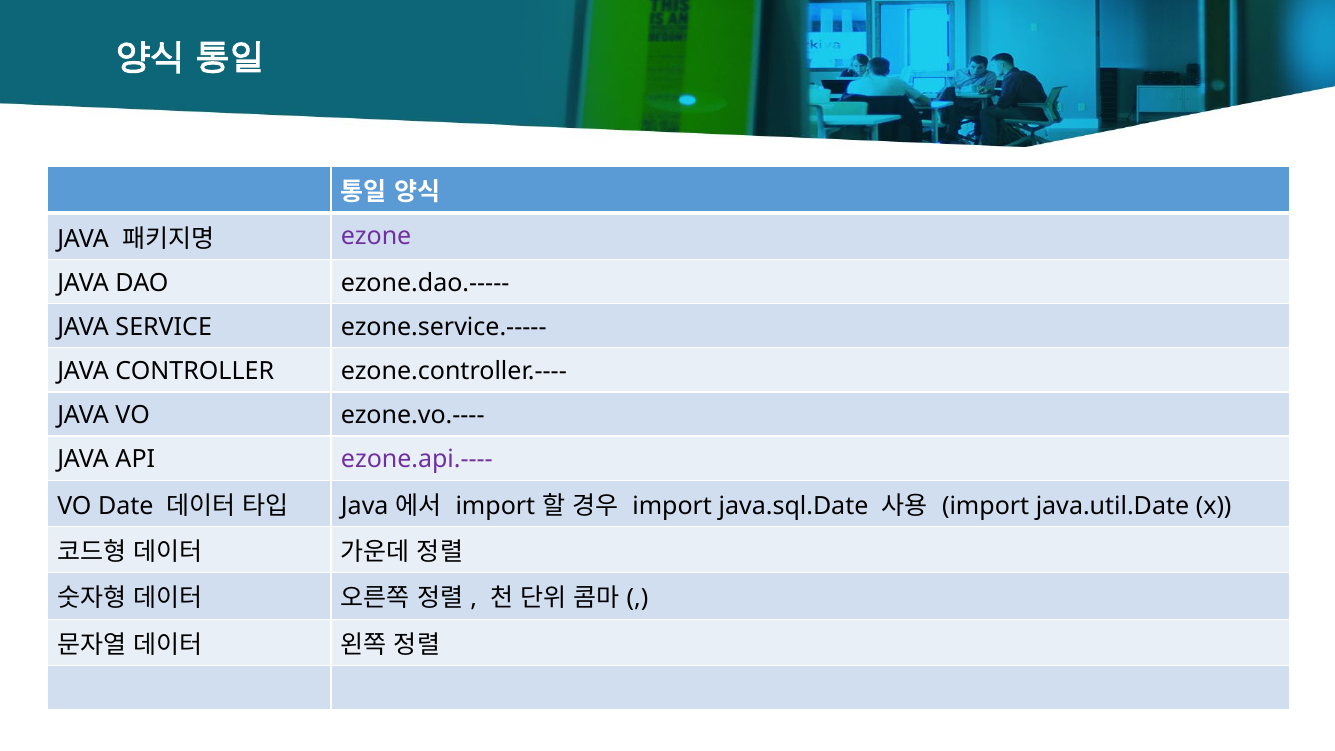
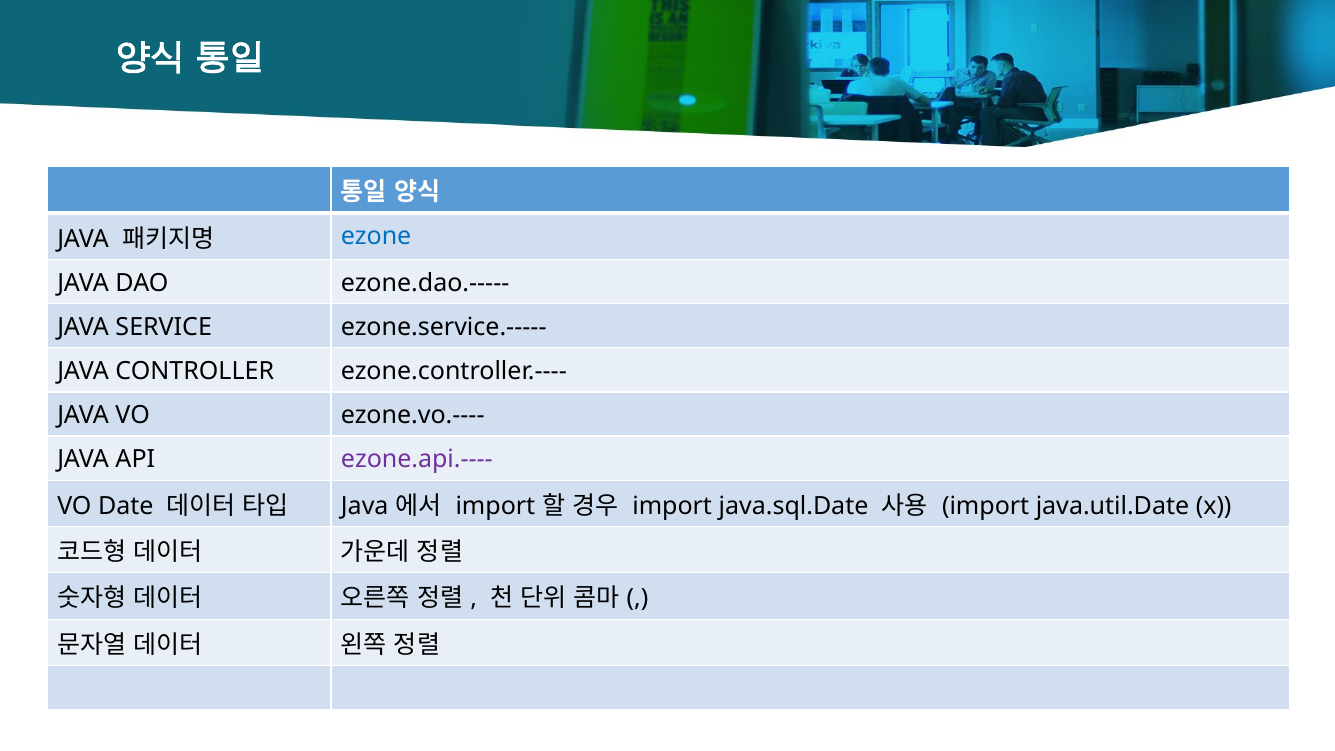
ezone colour: purple -> blue (376, 237)
